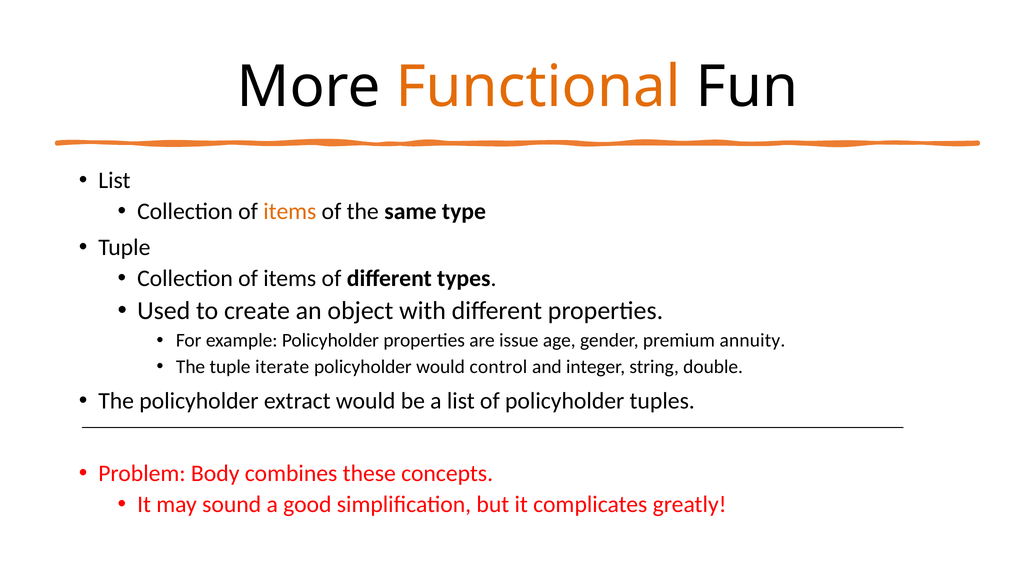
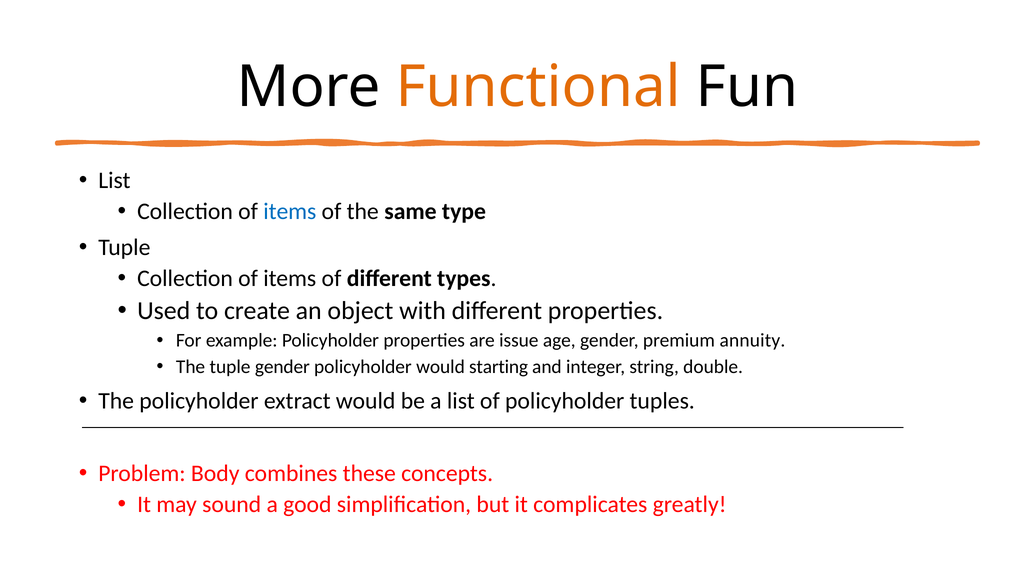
items colour: orange -> blue (290, 211)
tuple iterate: iterate -> gender (282, 367)
control: control -> starting (499, 367)
